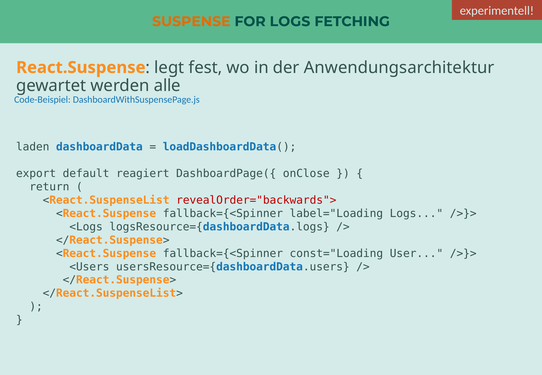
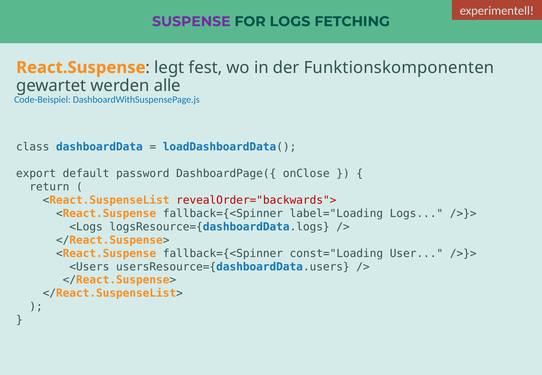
SUSPENSE colour: orange -> purple (191, 22)
Anwendungsarchitektur: Anwendungsarchitektur -> Funktionskomponenten (399, 68)
laden: laden -> class (33, 147)
reagiert: reagiert -> password (143, 173)
